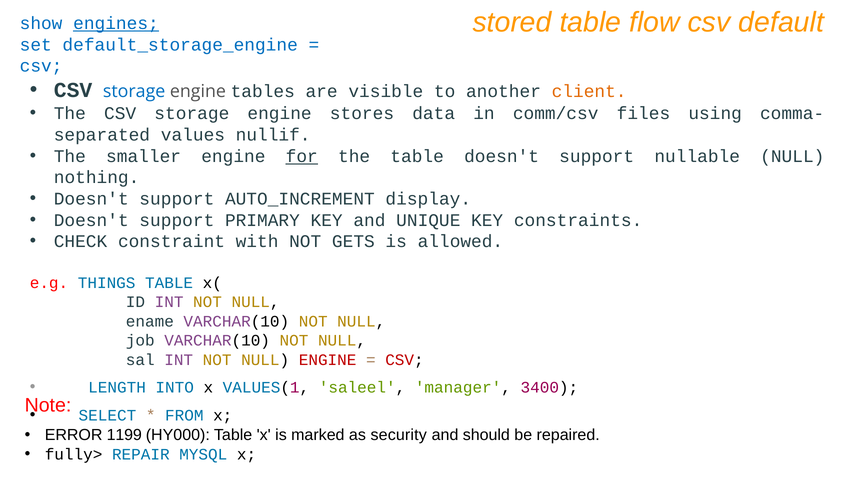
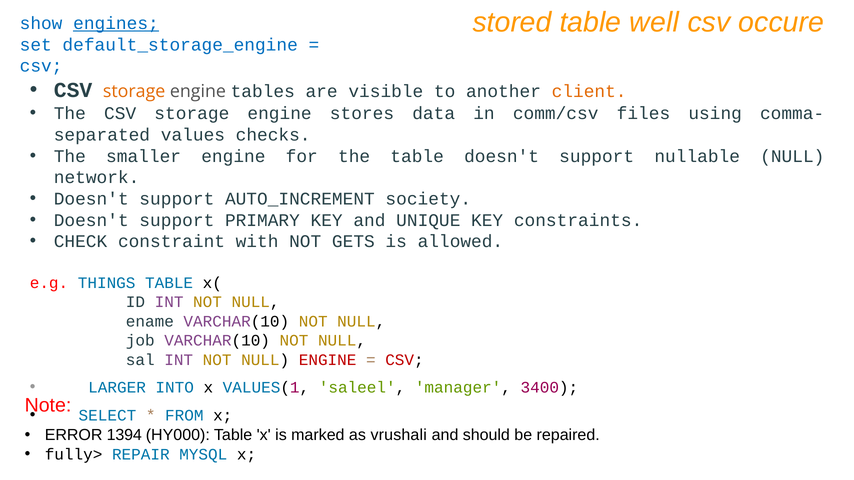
flow: flow -> well (654, 22)
default: default -> occure (781, 22)
storage colour: blue -> orange (134, 91)
nullif: nullif -> checks (273, 135)
for underline: present -> none (302, 156)
nothing: nothing -> network (97, 178)
display: display -> society (428, 199)
LENGTH: LENGTH -> LARGER (117, 388)
1199: 1199 -> 1394 (124, 435)
security: security -> vrushali (399, 435)
